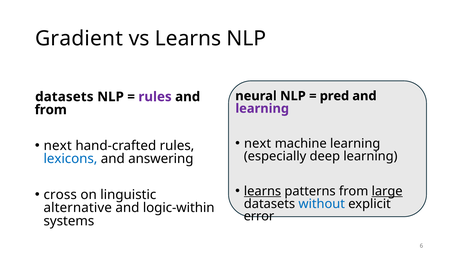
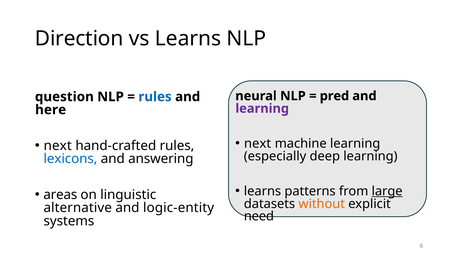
Gradient: Gradient -> Direction (79, 38)
datasets: datasets -> question (64, 97)
rules colour: purple -> blue (155, 97)
from: from -> here (51, 110)
learns underline: present -> none (263, 191)
cross: cross -> areas (60, 195)
without colour: blue -> orange (322, 203)
logic-within: logic-within -> logic-entity (179, 208)
error: error -> need (259, 216)
